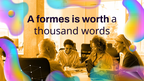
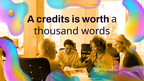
formes: formes -> credits (53, 19)
